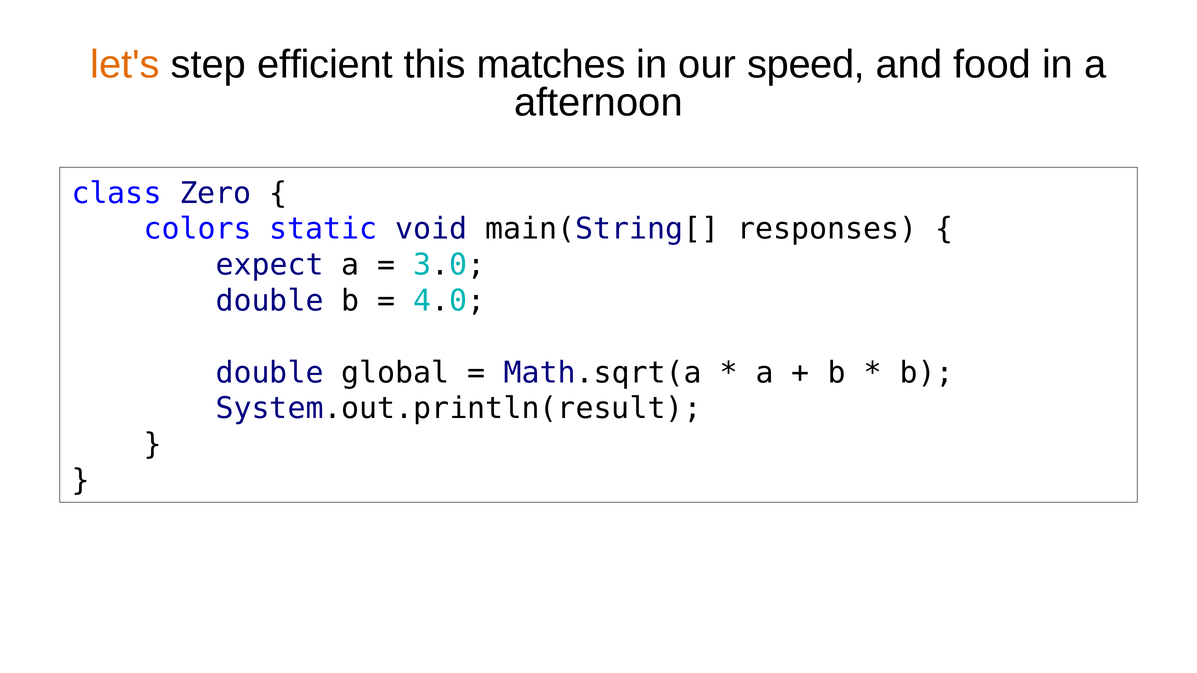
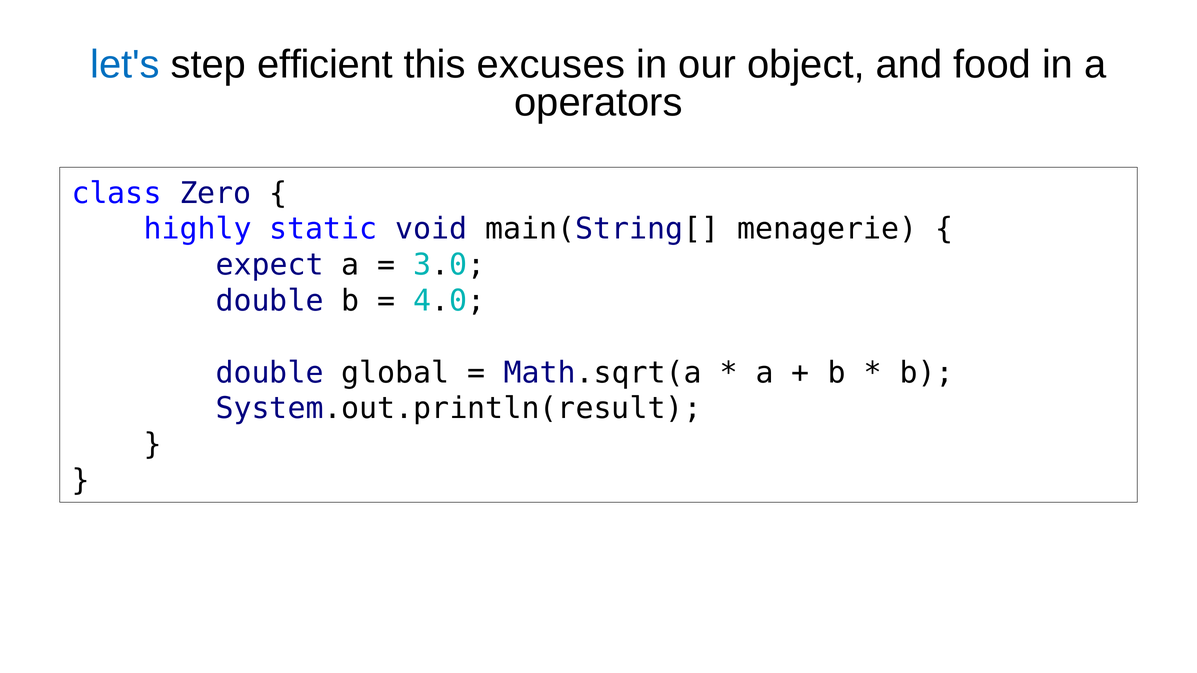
let's colour: orange -> blue (125, 64)
matches: matches -> excuses (551, 64)
speed: speed -> object (806, 64)
afternoon: afternoon -> operators (598, 103)
colors: colors -> highly (198, 229)
responses: responses -> menagerie (827, 229)
